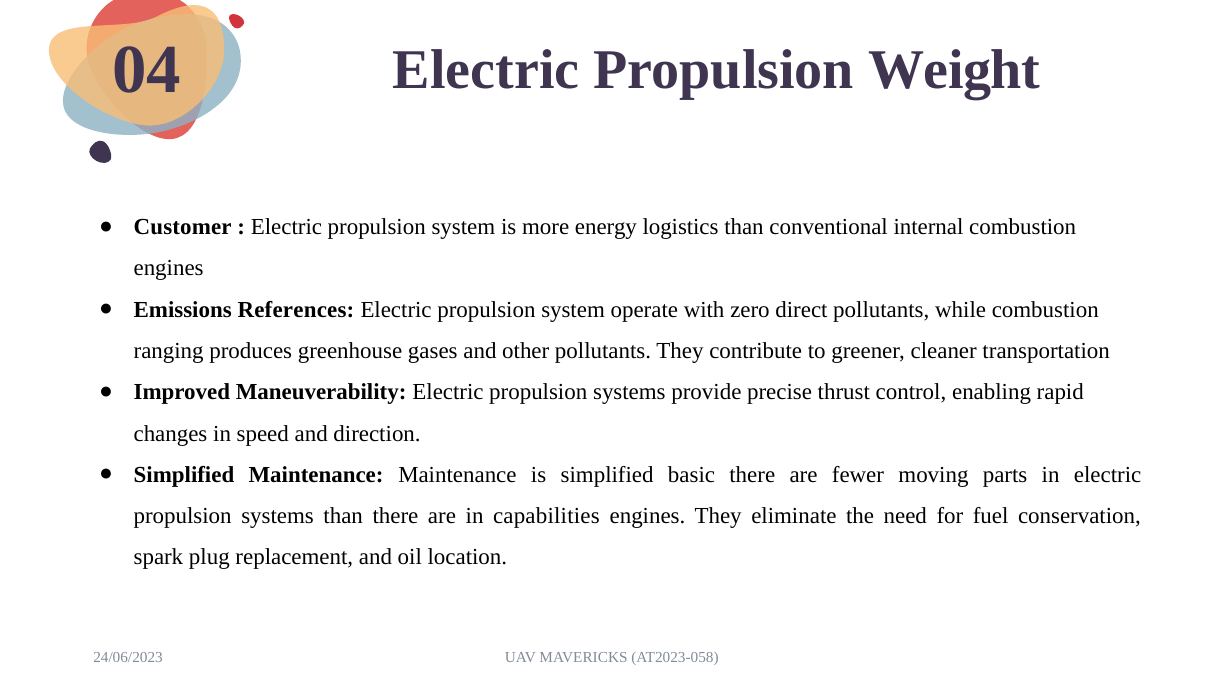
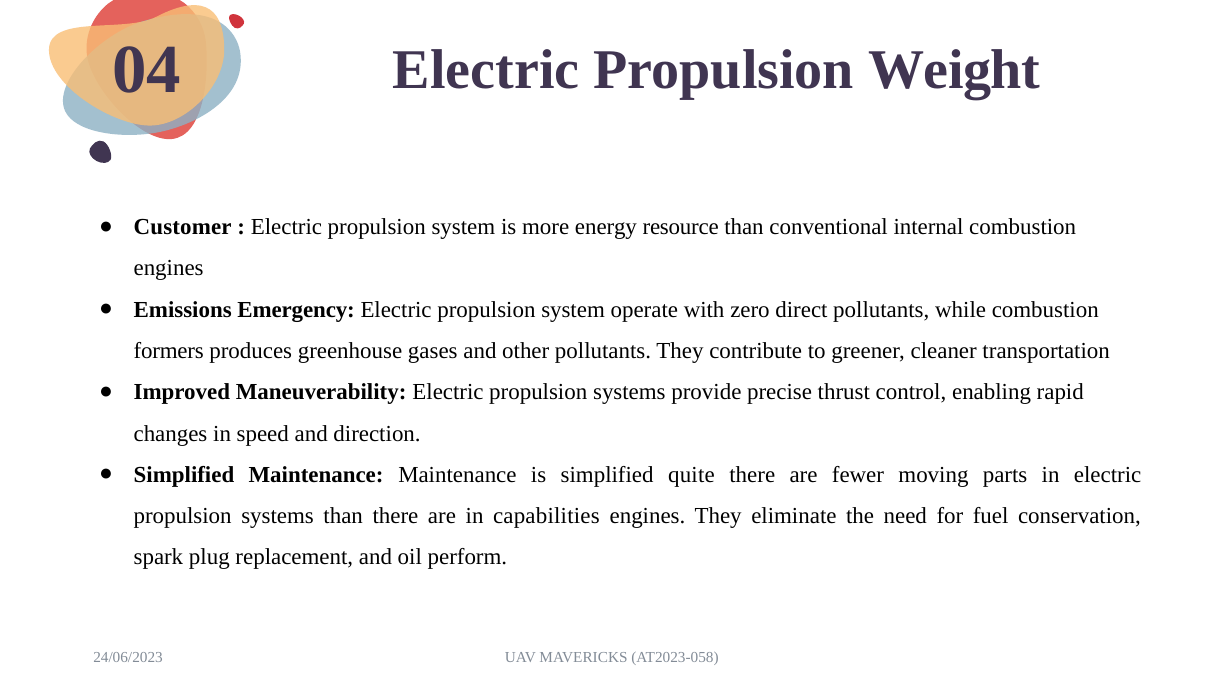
logistics: logistics -> resource (681, 227)
References: References -> Emergency (296, 310)
ranging: ranging -> formers (169, 351)
basic: basic -> quite (691, 475)
location: location -> perform (467, 558)
